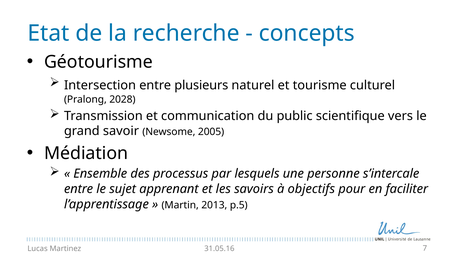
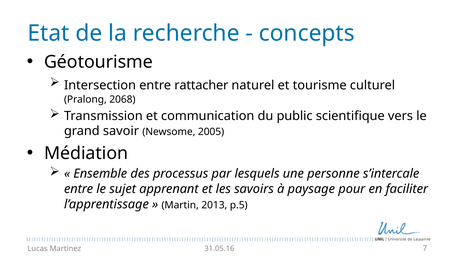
plusieurs: plusieurs -> rattacher (201, 85)
2028: 2028 -> 2068 (122, 99)
objectifs: objectifs -> paysage (311, 189)
